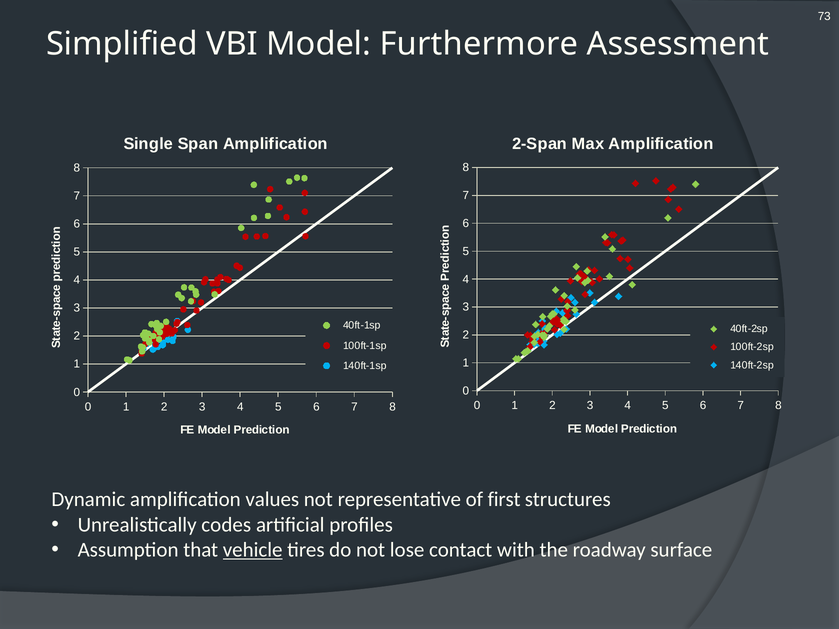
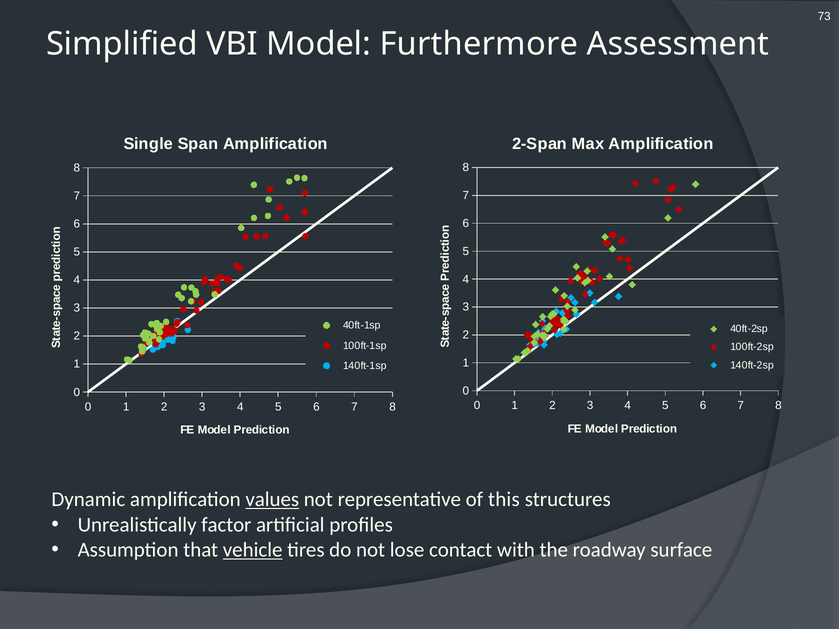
values underline: none -> present (272, 500)
first: first -> this (504, 500)
codes: codes -> factor (226, 525)
